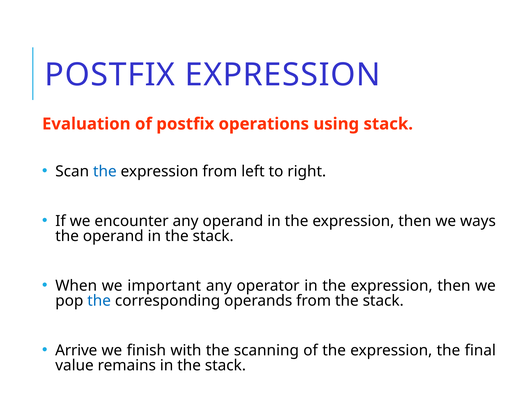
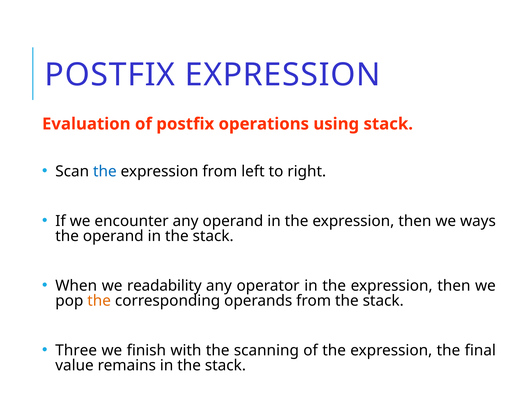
important: important -> readability (164, 286)
the colour: blue -> orange (99, 300)
Arrive: Arrive -> Three (76, 350)
